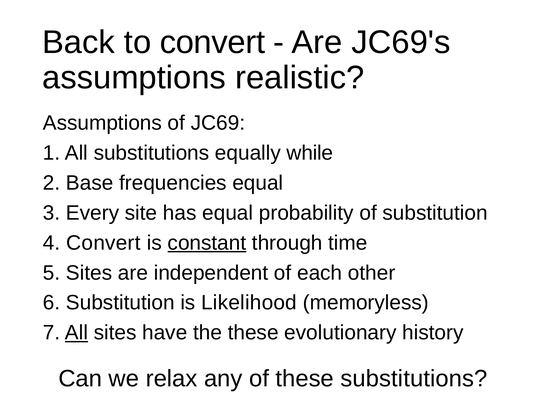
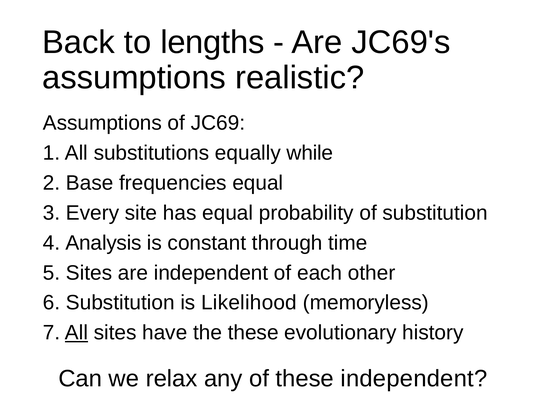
to convert: convert -> lengths (212, 42)
4 Convert: Convert -> Analysis (104, 243)
constant underline: present -> none (207, 243)
these substitutions: substitutions -> independent (414, 379)
